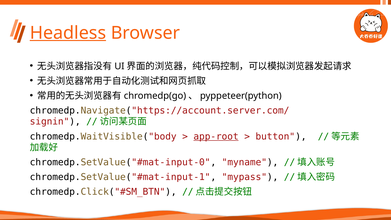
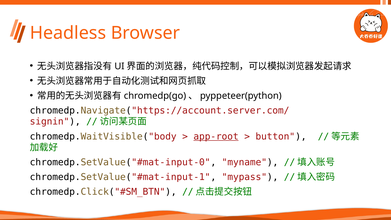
Headless underline: present -> none (68, 33)
